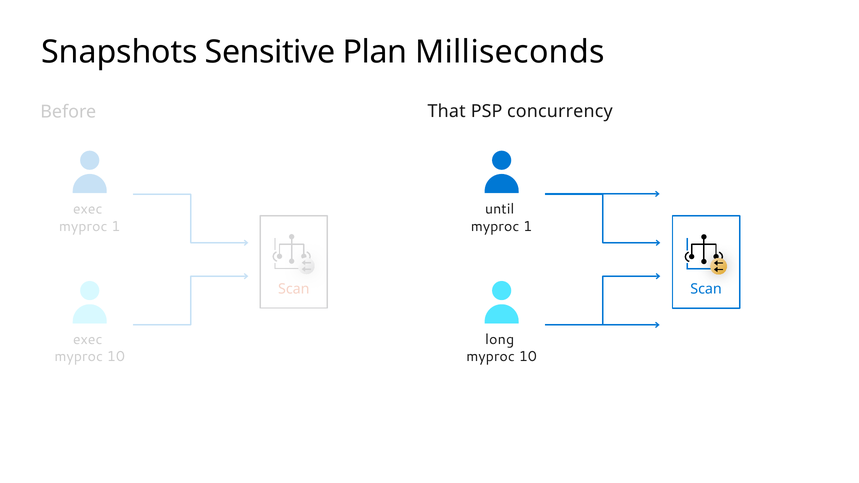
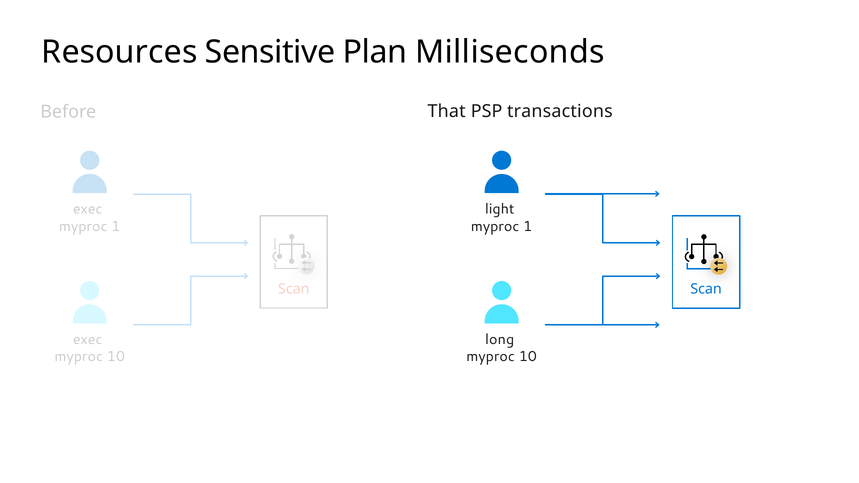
Snapshots: Snapshots -> Resources (119, 52)
concurrency: concurrency -> transactions (560, 111)
until: until -> light (500, 209)
